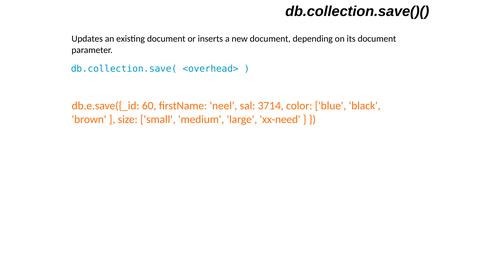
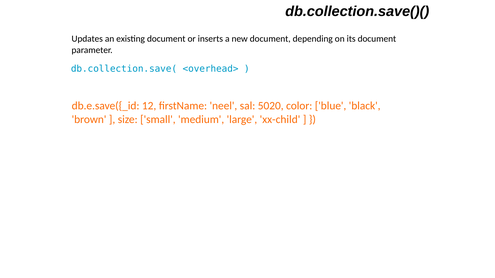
60: 60 -> 12 (149, 106)
3714: 3714 -> 5020 (271, 106)
xx-need: xx-need -> xx-child (280, 120)
